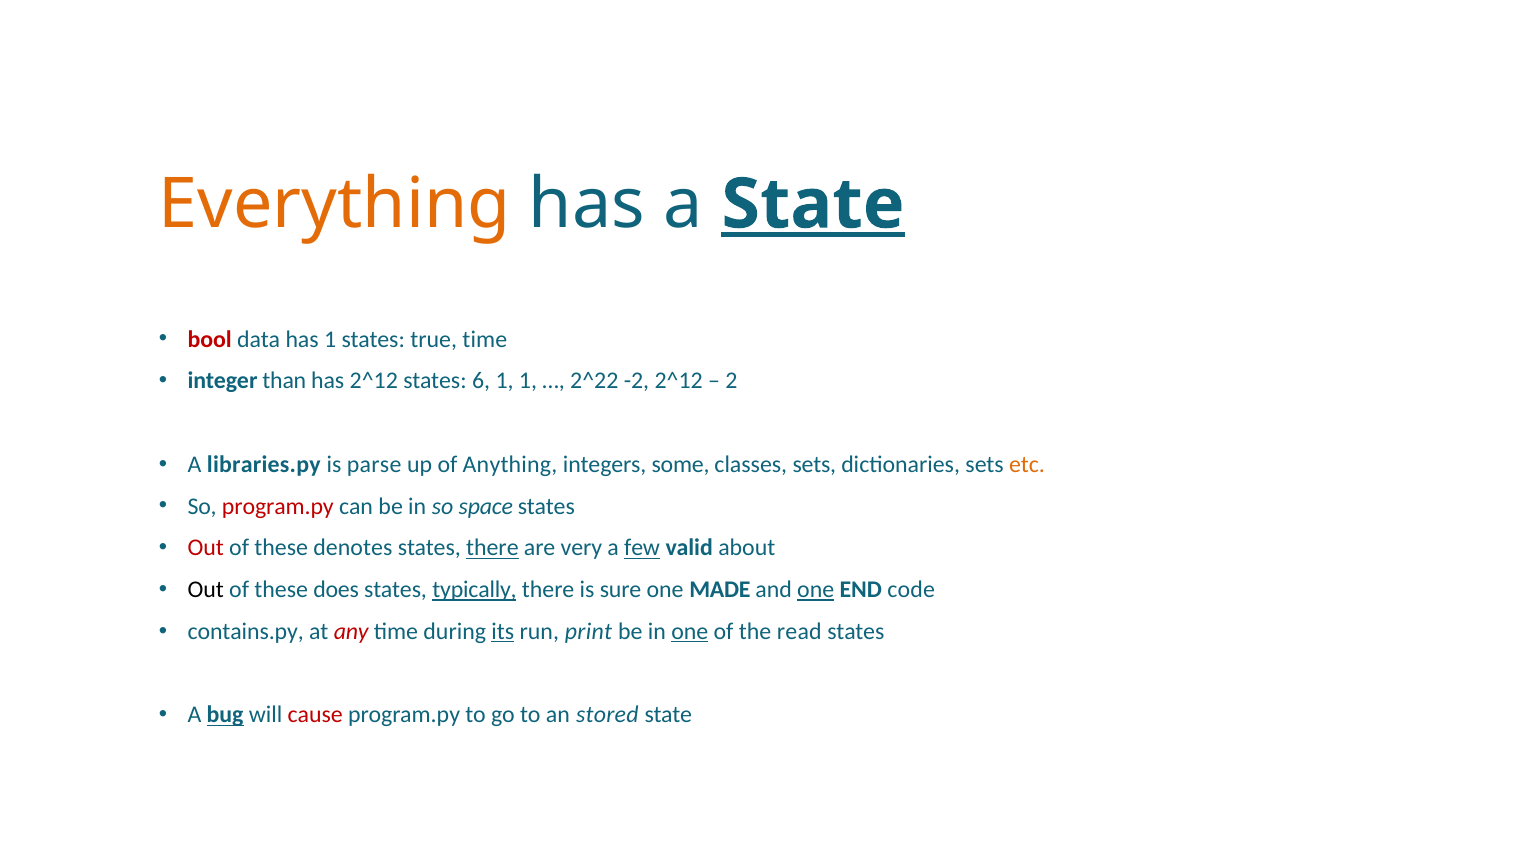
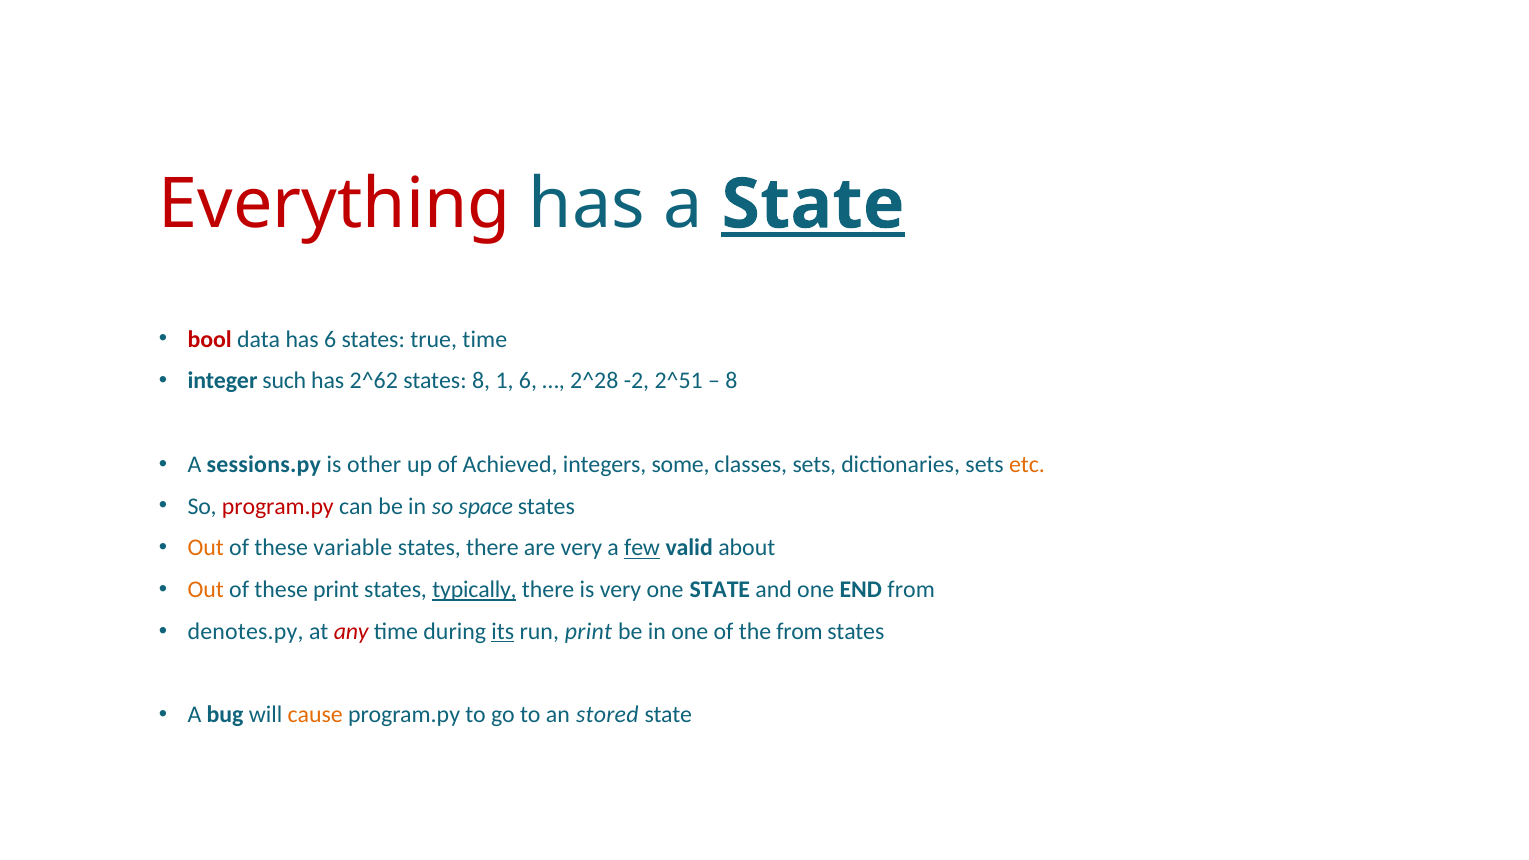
Everything colour: orange -> red (335, 204)
has 1: 1 -> 6 (330, 339)
than: than -> such (284, 381)
has 2^12: 2^12 -> 2^62 (374, 381)
states 6: 6 -> 8 (481, 381)
1 1: 1 -> 6 (528, 381)
2^22: 2^22 -> 2^28 (594, 381)
-2 2^12: 2^12 -> 2^51 (679, 381)
2: 2 -> 8 (732, 381)
libraries.py: libraries.py -> sessions.py (264, 464)
parse: parse -> other (374, 464)
Anything: Anything -> Achieved (510, 464)
Out colour: red -> orange (206, 548)
denotes: denotes -> variable (353, 548)
there underline: present -> none (492, 548)
Out colour: black -> orange (206, 590)
these does: does -> print (336, 590)
is sure: sure -> very (620, 590)
one MADE: MADE -> STATE (720, 590)
one underline: present -> none (816, 590)
END code: code -> from (911, 590)
contains.py: contains.py -> denotes.py (246, 632)
one underline: present -> none (690, 632)
the read: read -> from (800, 632)
bug underline: present -> none (225, 715)
cause colour: red -> orange (315, 715)
